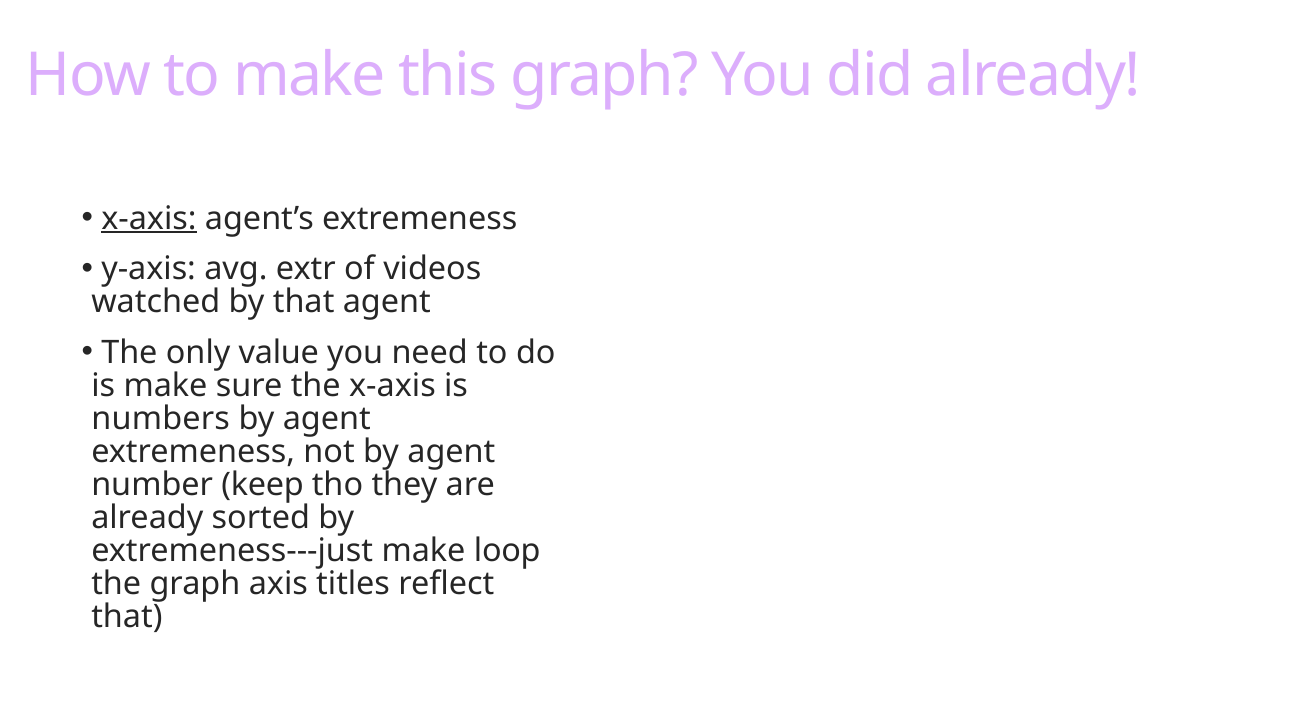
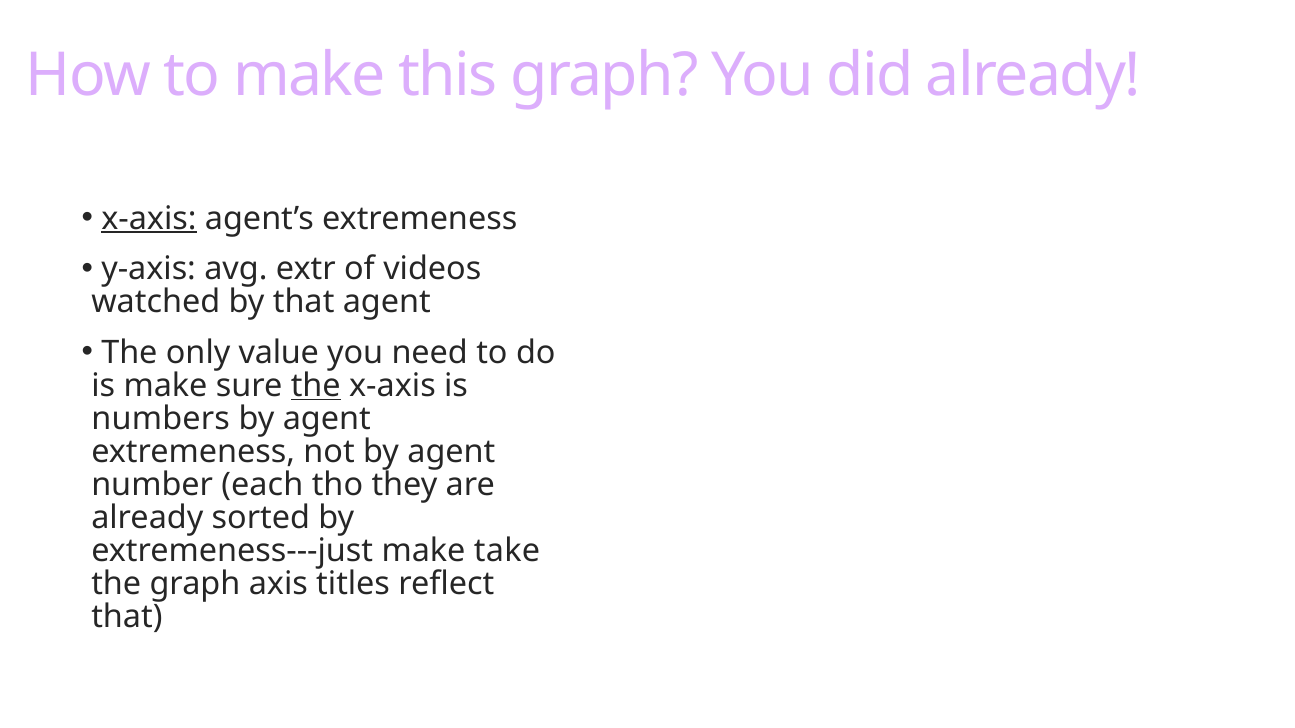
the underline: none -> present (316, 386)
keep: keep -> each (262, 485)
loop: loop -> take (507, 551)
